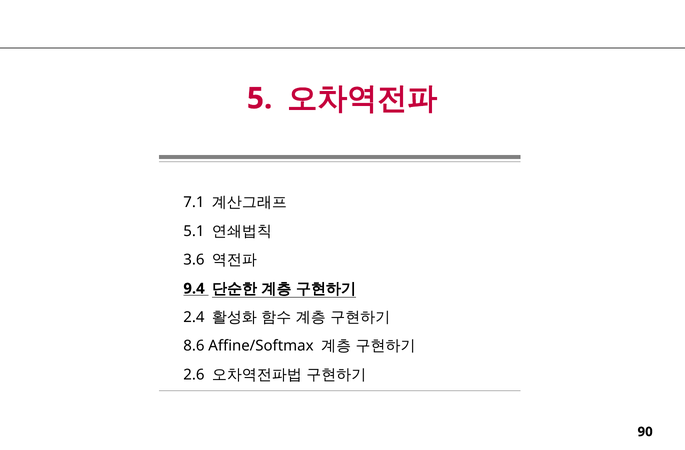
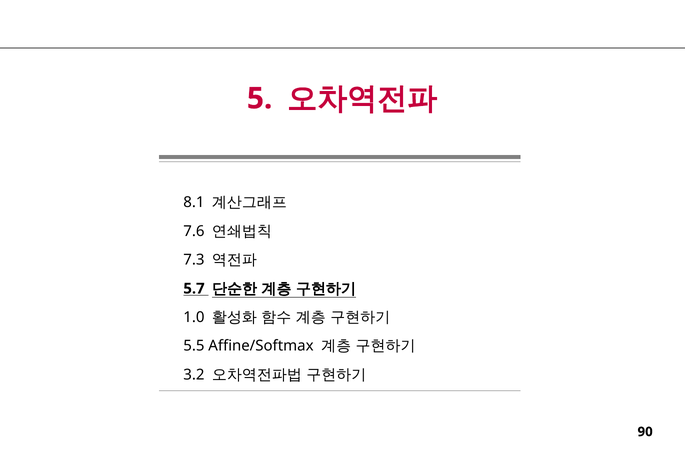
7.1: 7.1 -> 8.1 (194, 202)
5.1: 5.1 -> 7.6 (194, 231)
3.6: 3.6 -> 7.3 (194, 260)
9.4: 9.4 -> 5.7 (194, 289)
2.4: 2.4 -> 1.0 (194, 317)
8.6: 8.6 -> 5.5 (194, 346)
2.6: 2.6 -> 3.2 (194, 375)
